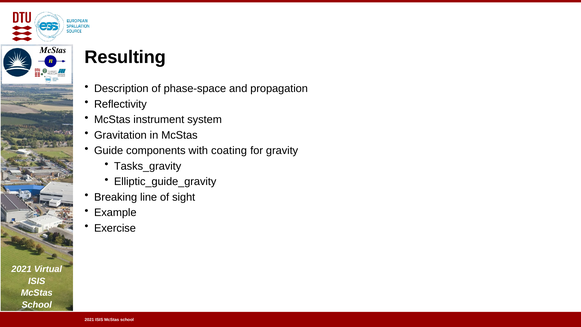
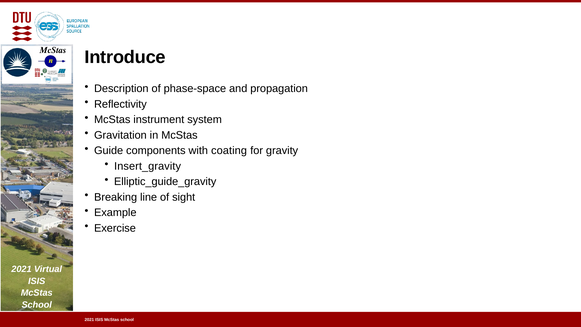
Resulting: Resulting -> Introduce (125, 57)
Tasks_gravity: Tasks_gravity -> Insert_gravity (148, 166)
